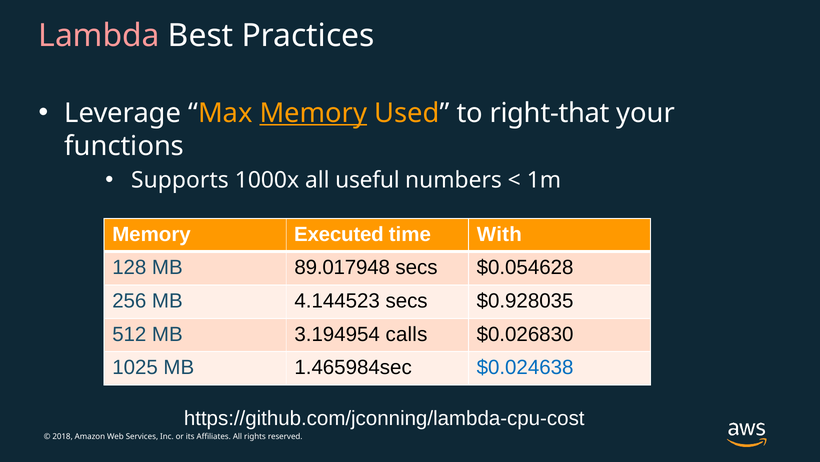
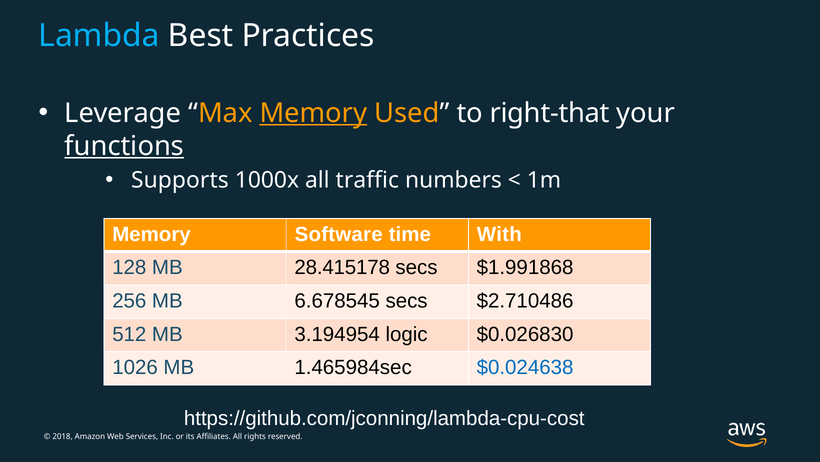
Lambda colour: pink -> light blue (99, 36)
functions underline: none -> present (124, 146)
useful: useful -> traffic (367, 180)
Executed: Executed -> Software (339, 234)
89.017948: 89.017948 -> 28.415178 (342, 267)
$0.054628: $0.054628 -> $1.991868 (525, 267)
4.144523: 4.144523 -> 6.678545 (337, 301)
$0.928035: $0.928035 -> $2.710486 (525, 301)
calls: calls -> logic (407, 334)
1025: 1025 -> 1026 (135, 367)
